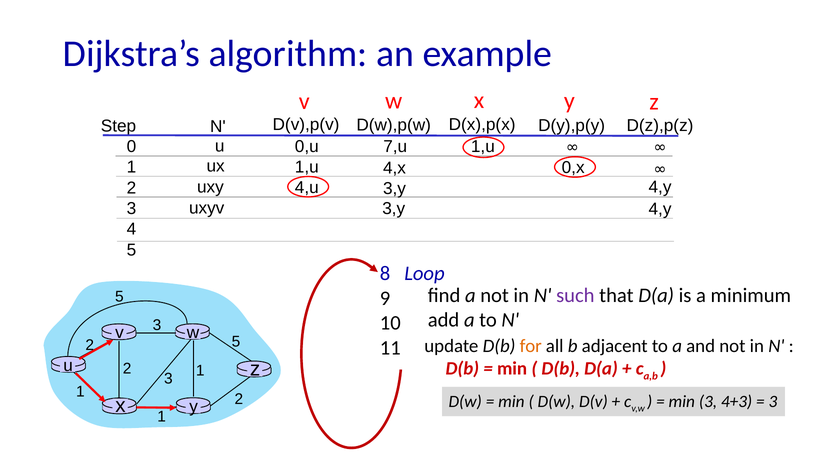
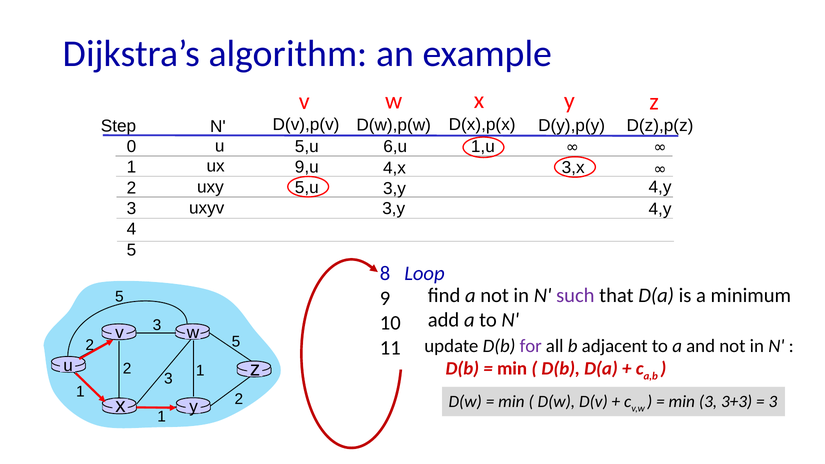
7,u: 7,u -> 6,u (395, 147)
0,u: 0,u -> 5,u (307, 147)
1,u: 1,u -> 9,u (307, 167)
0,x: 0,x -> 3,x (573, 168)
4,u: 4,u -> 5,u (307, 188)
for colour: orange -> purple (531, 346)
4+3: 4+3 -> 3+3 (737, 402)
